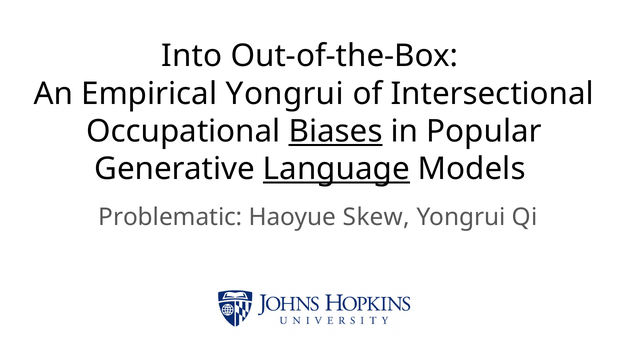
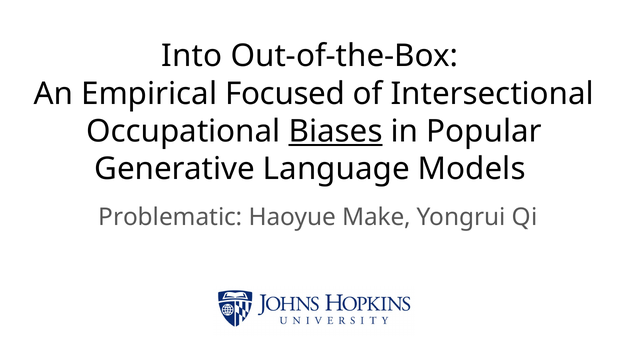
Empirical Yongrui: Yongrui -> Focused (285, 94)
Language underline: present -> none (336, 169)
Skew: Skew -> Make (377, 217)
